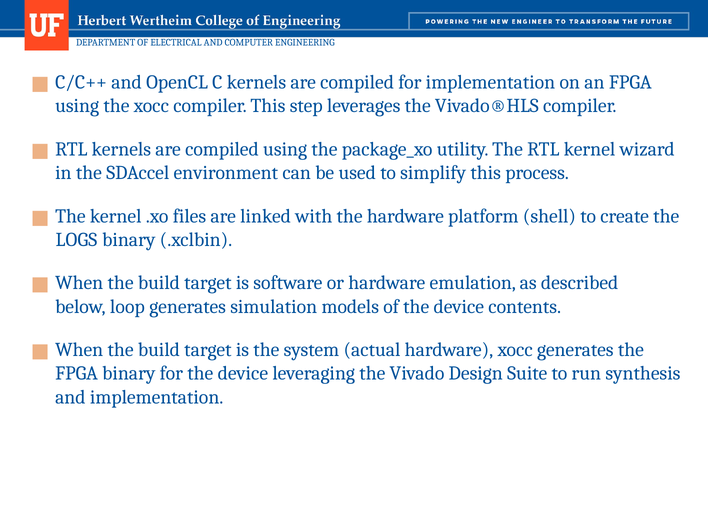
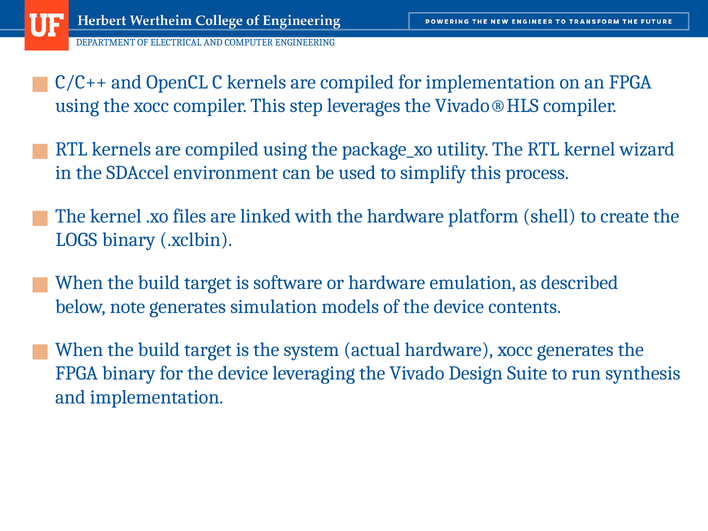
loop: loop -> note (128, 307)
